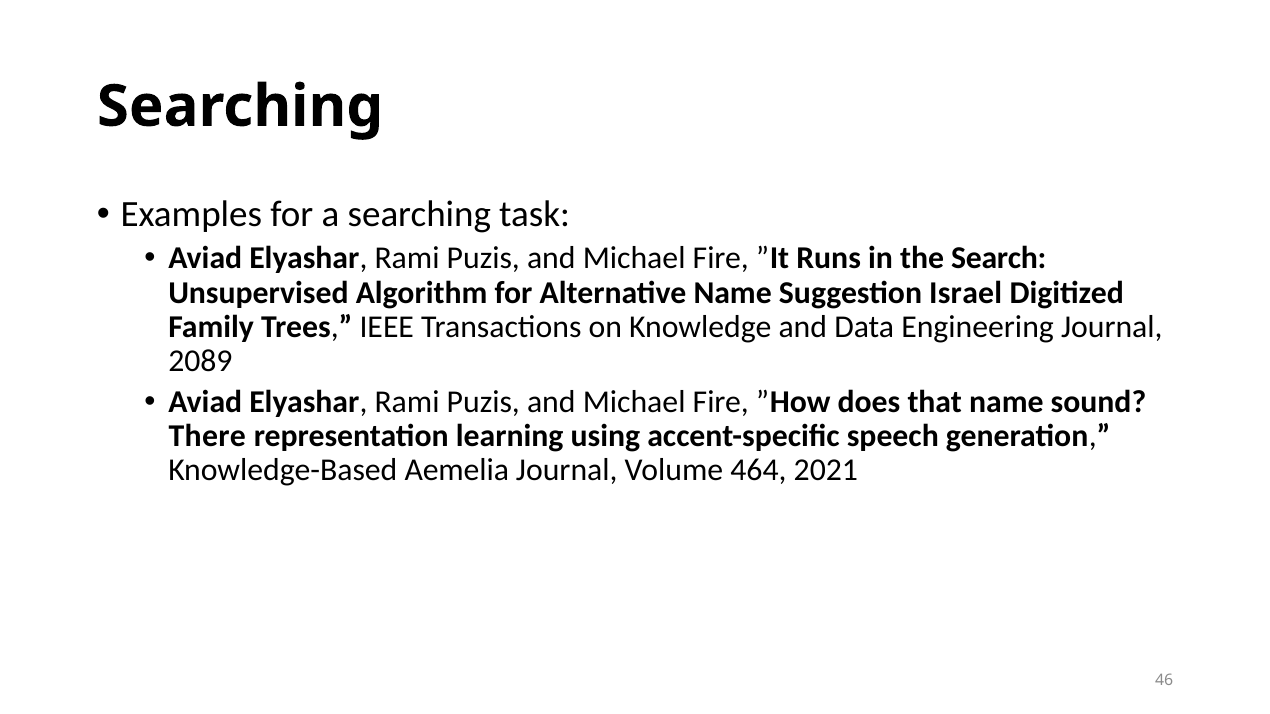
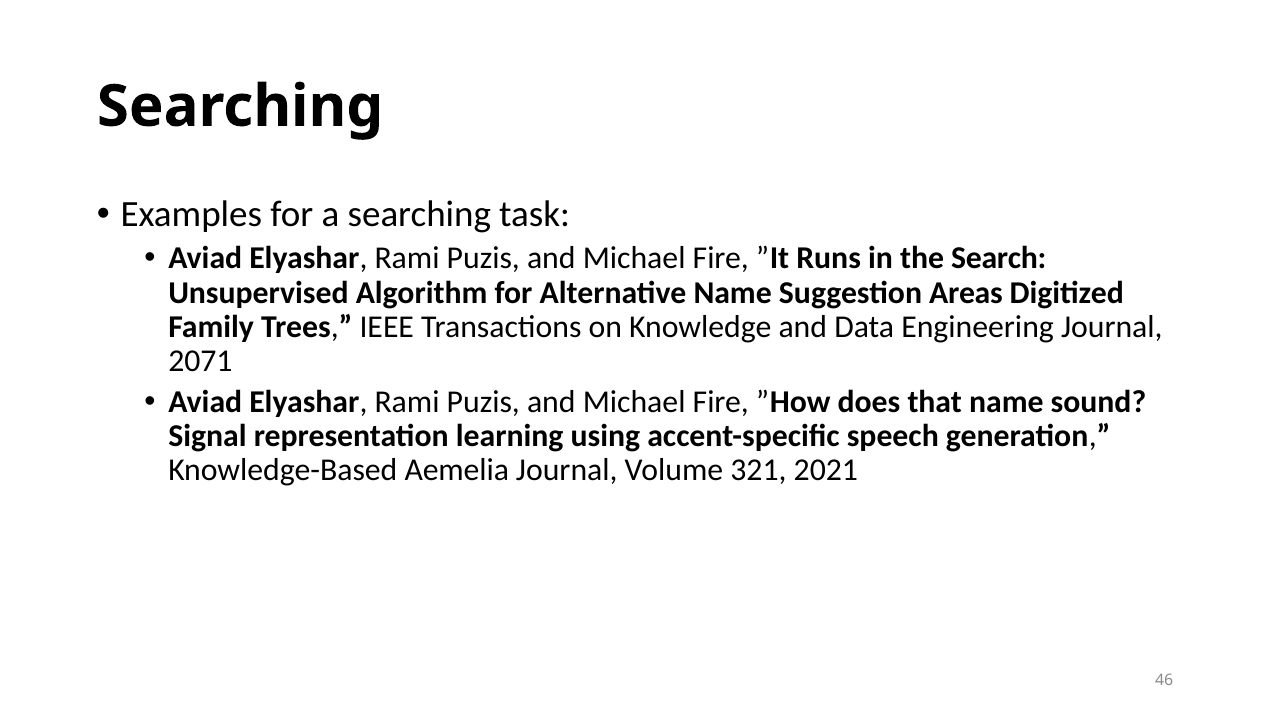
Israel: Israel -> Areas (966, 293)
2089: 2089 -> 2071 (200, 361)
There: There -> Signal (207, 436)
464: 464 -> 321 (758, 471)
